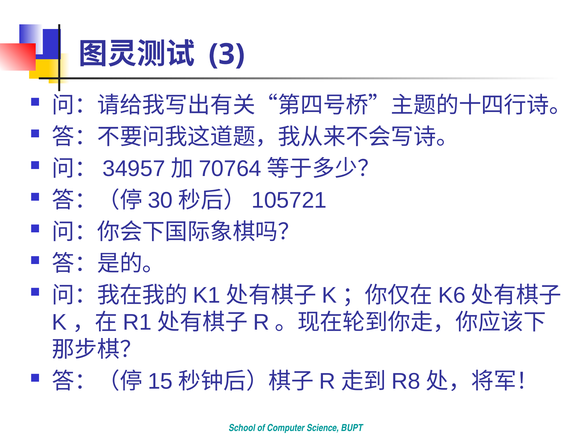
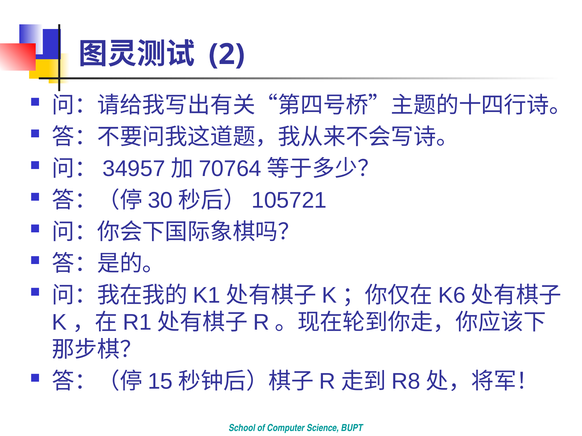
3: 3 -> 2 (227, 54)
